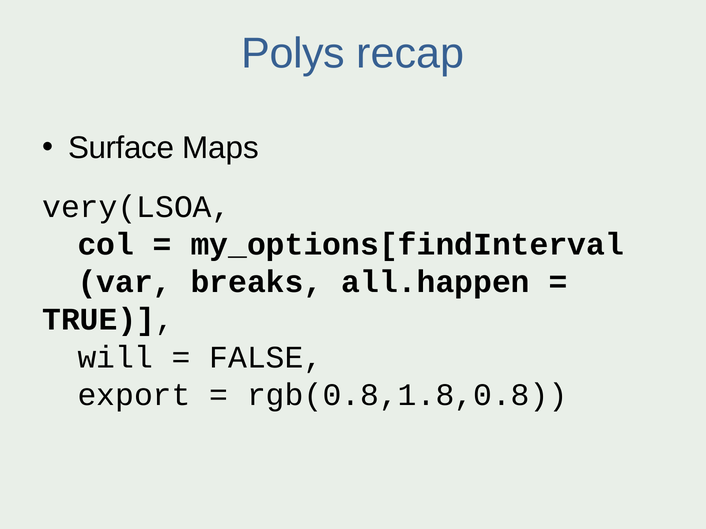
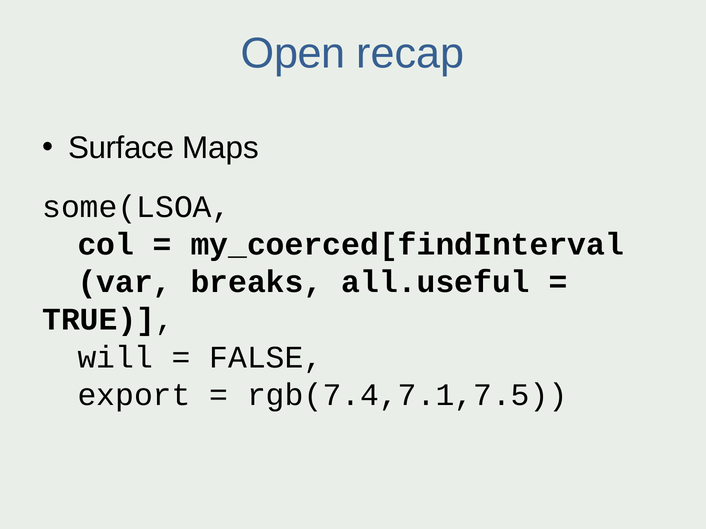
Polys: Polys -> Open (293, 54)
very(LSOA: very(LSOA -> some(LSOA (136, 207)
my_options[findInterval: my_options[findInterval -> my_coerced[findInterval (407, 245)
all.happen: all.happen -> all.useful (436, 282)
rgb(0.8,1.8,0.8: rgb(0.8,1.8,0.8 -> rgb(7.4,7.1,7.5 (407, 395)
